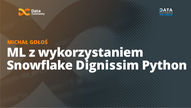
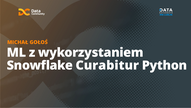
Dignissim: Dignissim -> Curabitur (107, 65)
